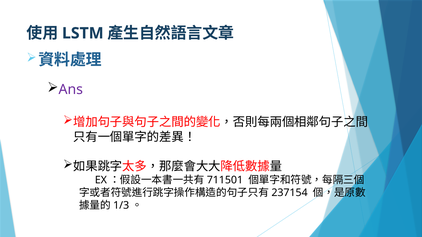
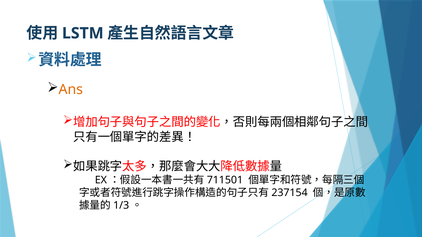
Ans colour: purple -> orange (71, 90)
